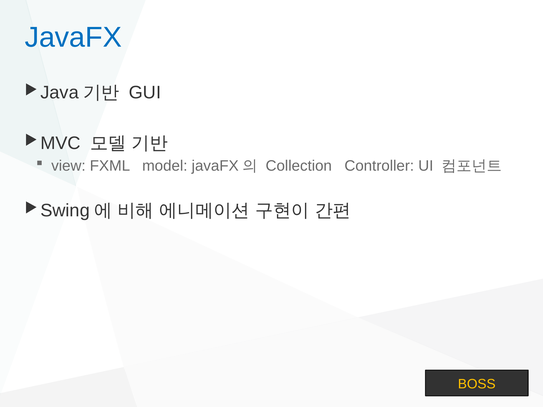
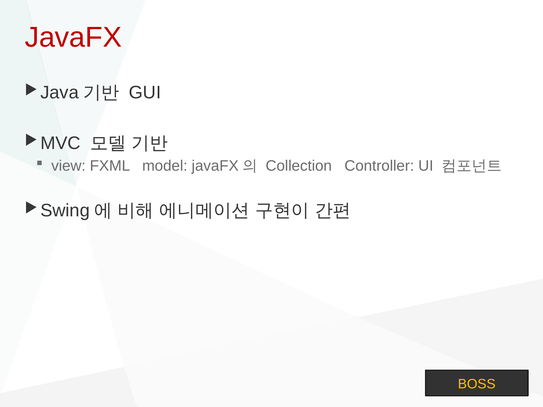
JavaFX colour: blue -> red (73, 37)
